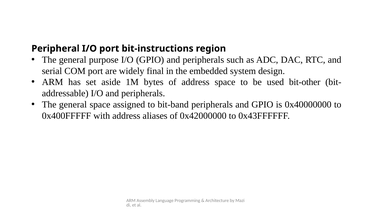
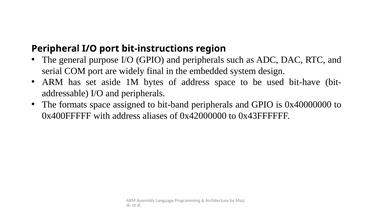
bit-other: bit-other -> bit-have (305, 82)
general: general -> formats (73, 104)
